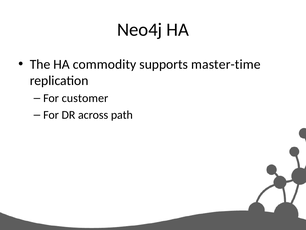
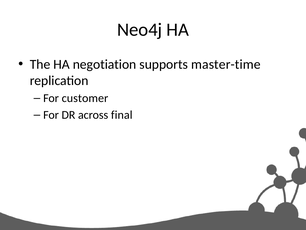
commodity: commodity -> negotiation (105, 64)
path: path -> final (122, 115)
